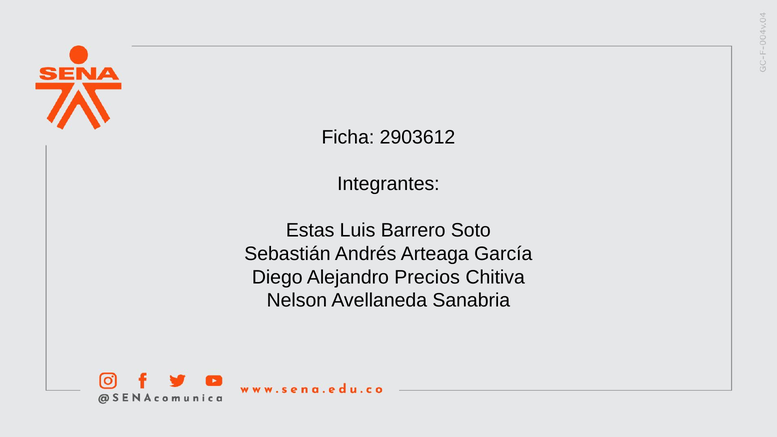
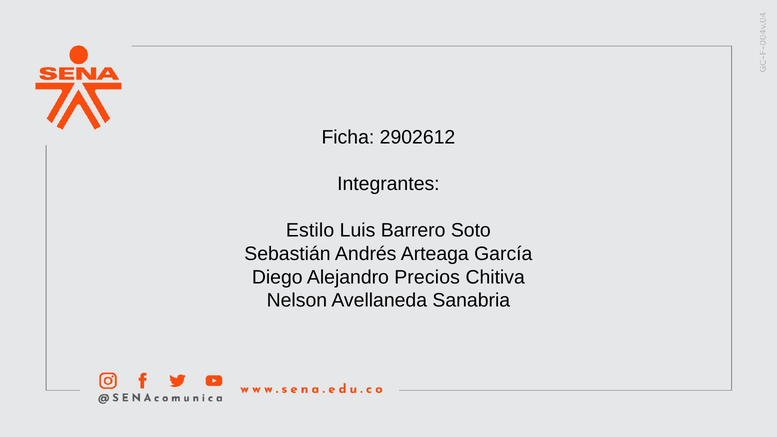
2903612: 2903612 -> 2902612 (417, 137)
Estas: Estas -> Estilo (310, 231)
